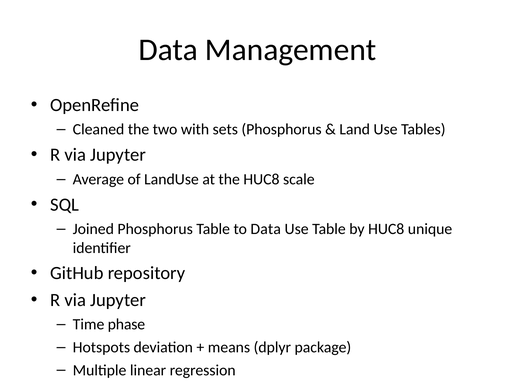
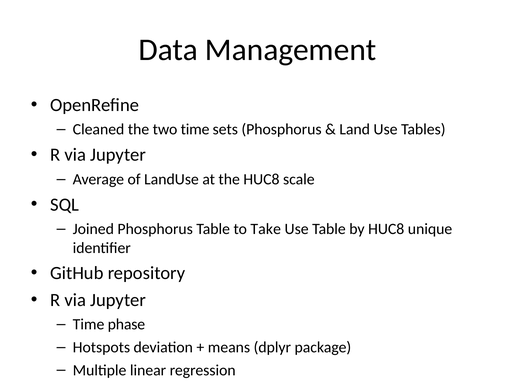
two with: with -> time (195, 130)
to Data: Data -> Take (266, 229)
